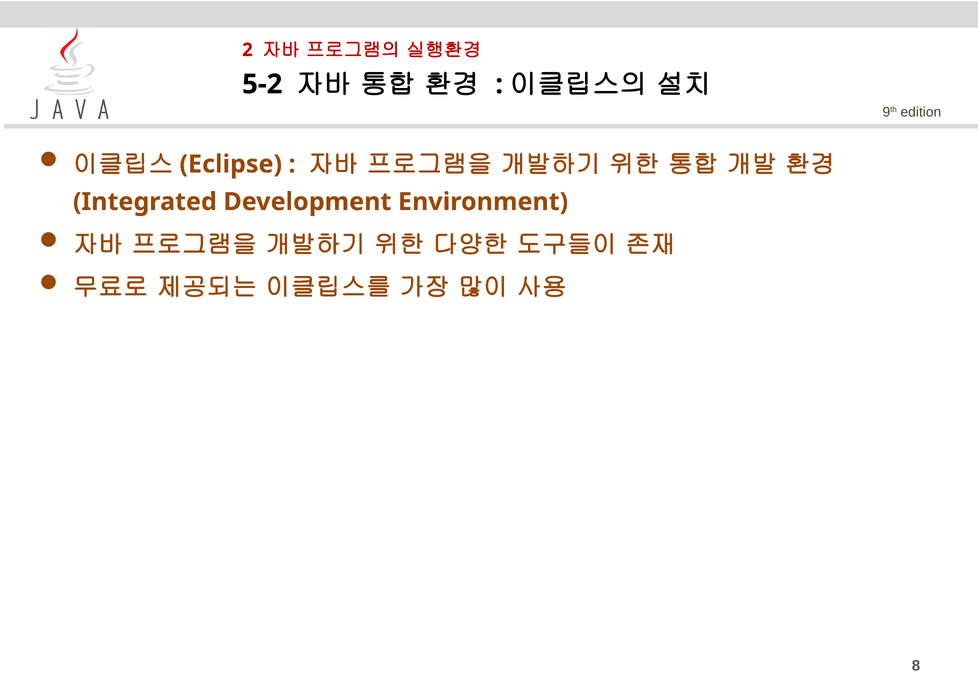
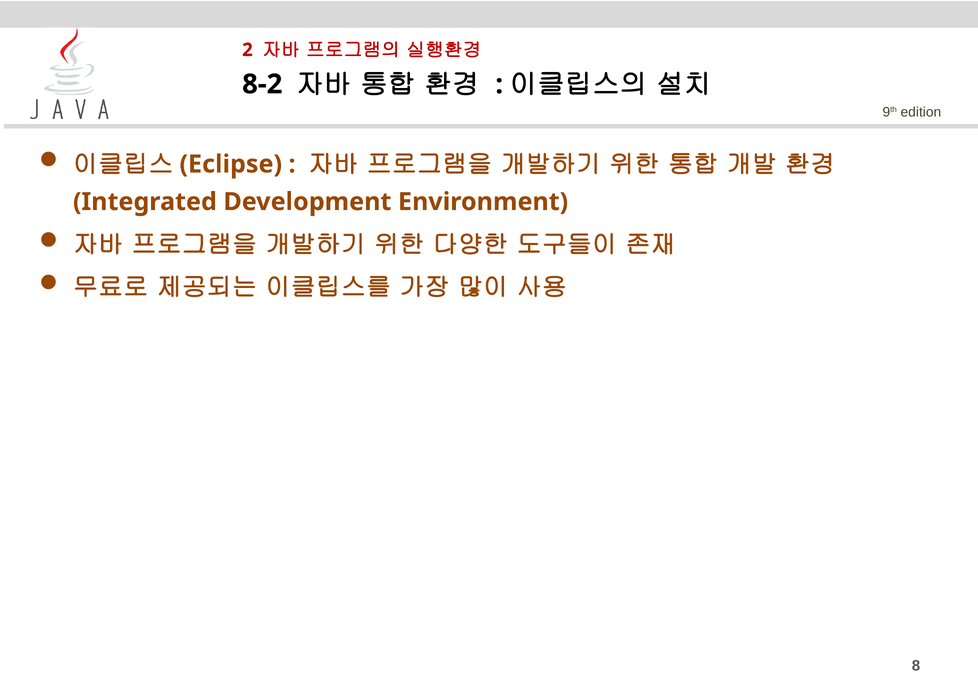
5-2: 5-2 -> 8-2 (262, 84)
